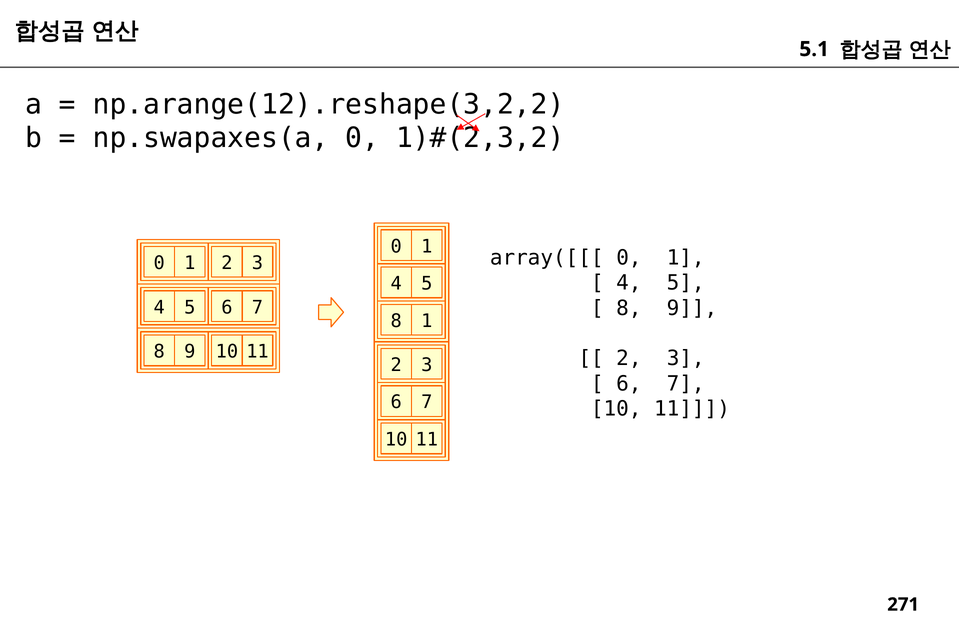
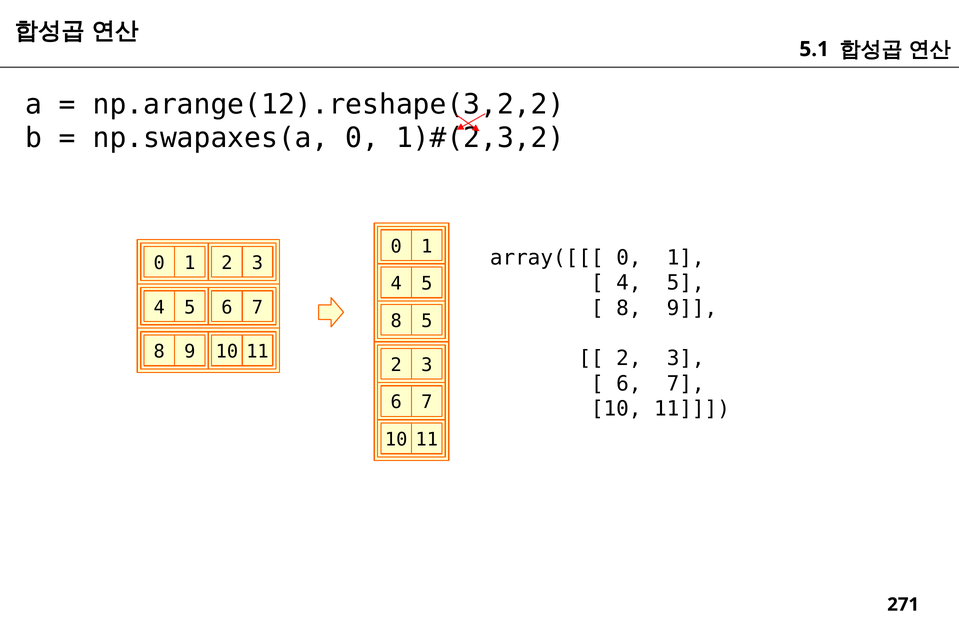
8 1: 1 -> 5 (427, 321)
